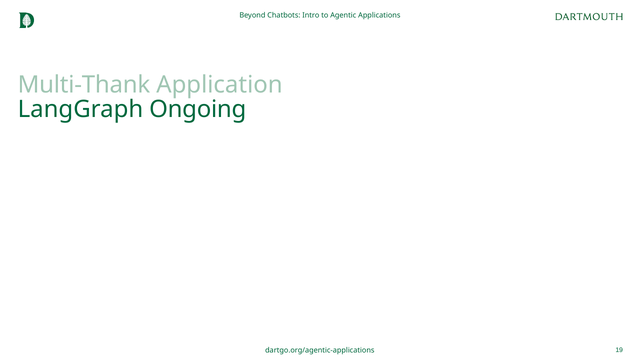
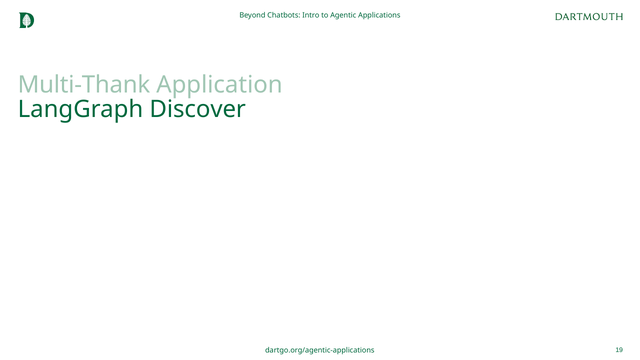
Ongoing: Ongoing -> Discover (198, 109)
